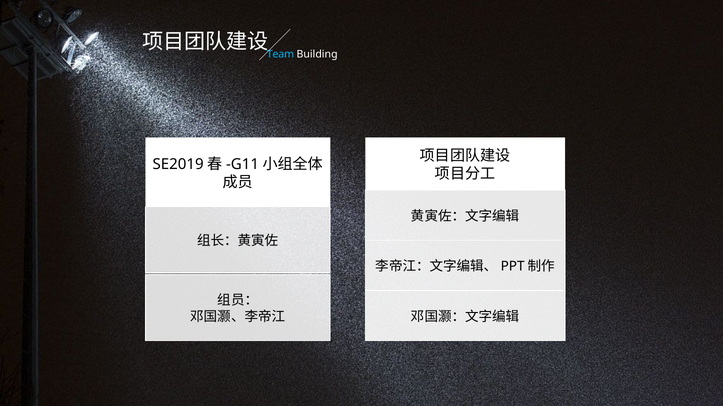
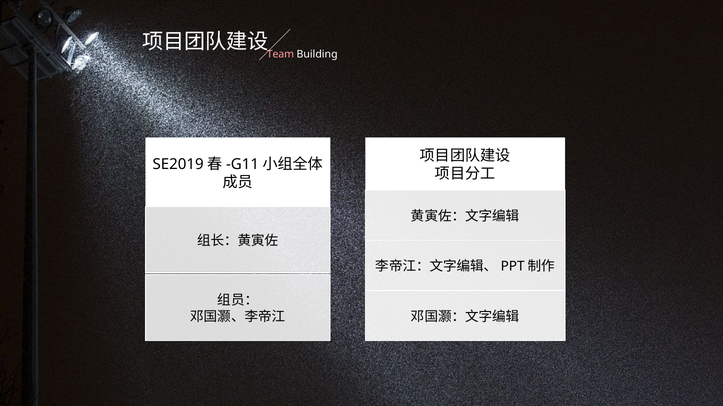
Team colour: light blue -> pink (280, 54)
